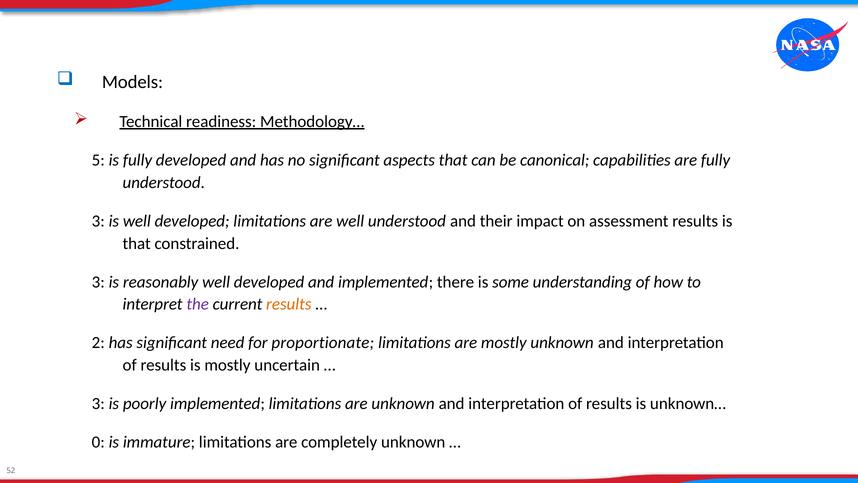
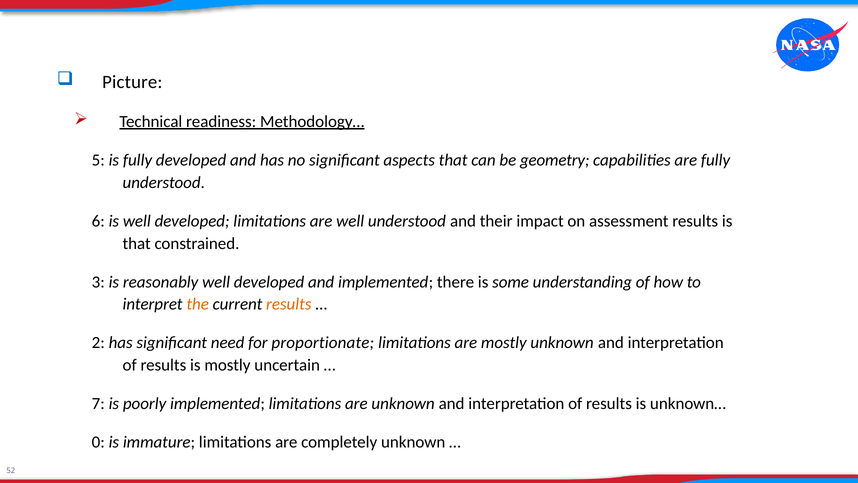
Models: Models -> Picture (132, 82)
canonical: canonical -> geometry (555, 160)
3: 3 -> 6 (98, 221)
the colour: purple -> orange (198, 304)
3: 3 -> 7 (98, 403)
